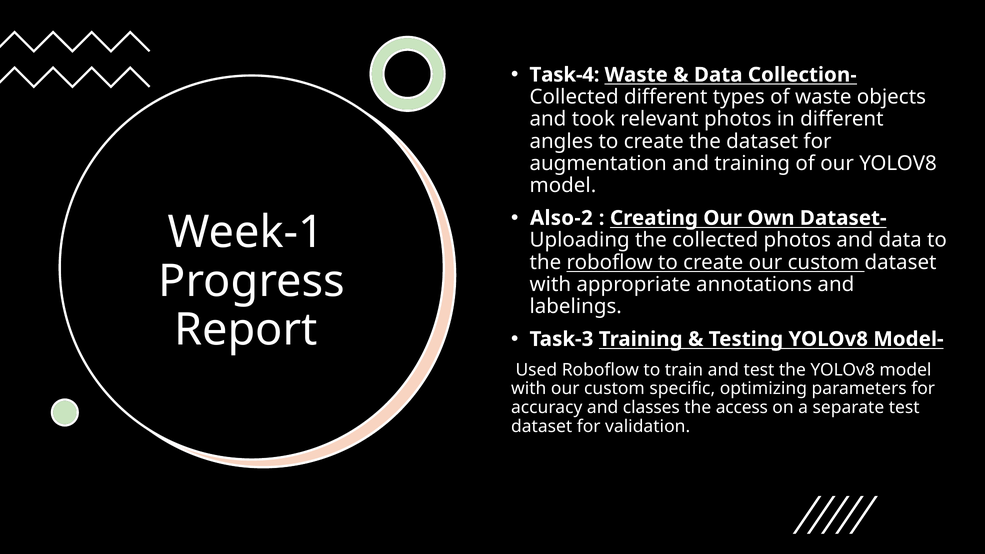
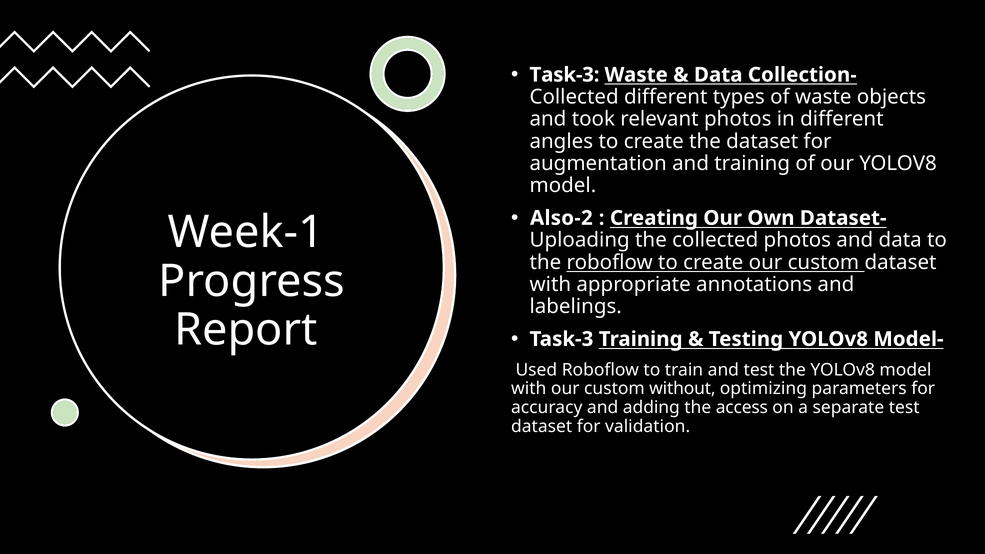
Task-4: Task-4 -> Task-3 (564, 75)
specific: specific -> without (682, 389)
classes: classes -> adding (651, 408)
